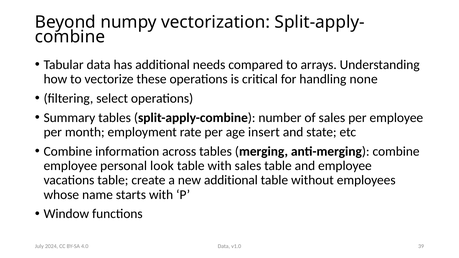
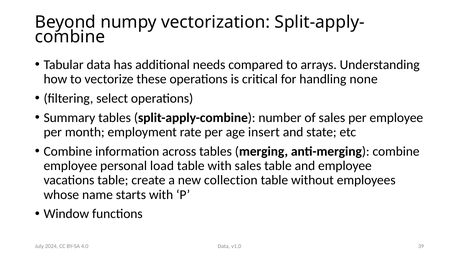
look: look -> load (162, 166)
new additional: additional -> collection (231, 180)
